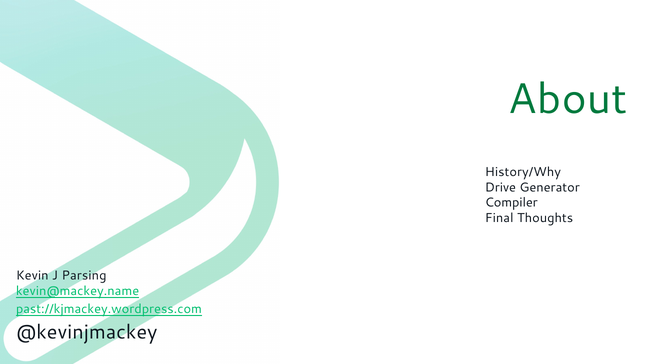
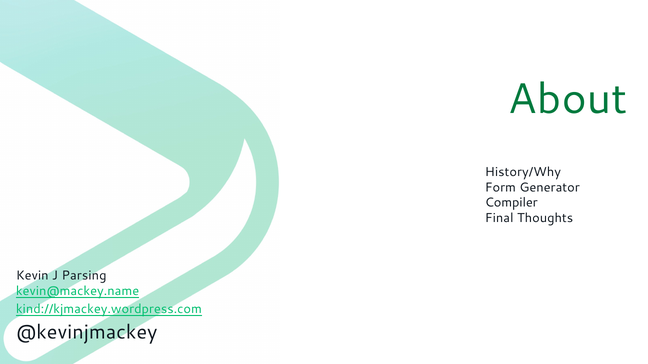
Drive: Drive -> Form (500, 188)
past://kjmackey.wordpress.com: past://kjmackey.wordpress.com -> kind://kjmackey.wordpress.com (109, 309)
